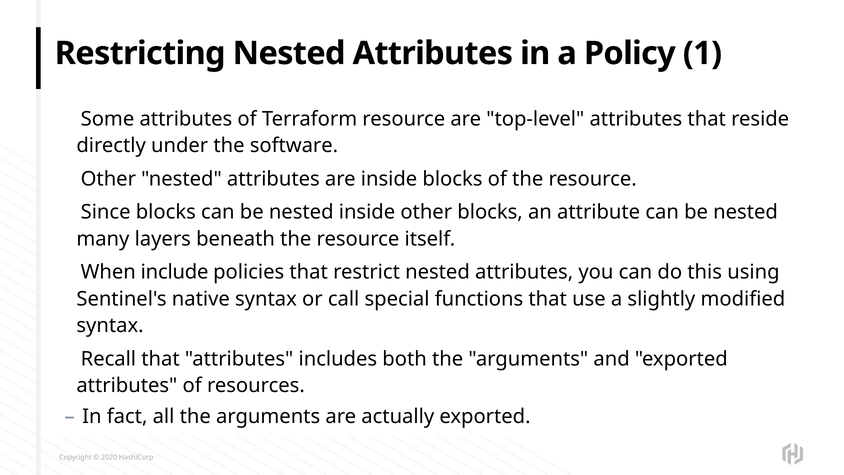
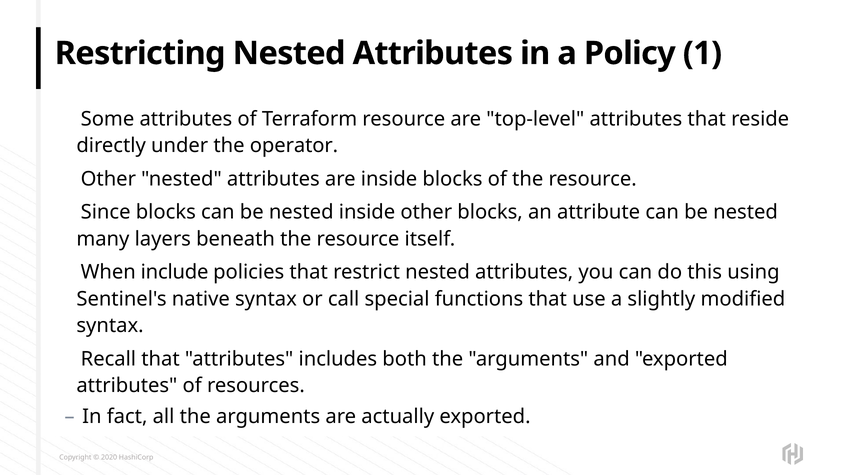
software: software -> operator (294, 146)
